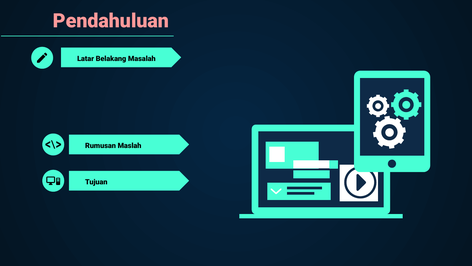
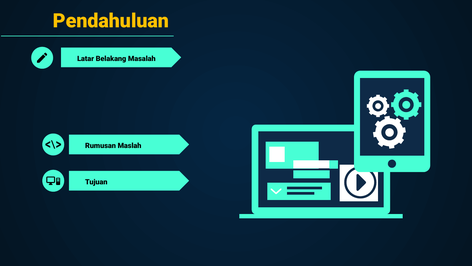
Pendahuluan colour: pink -> yellow (111, 21)
